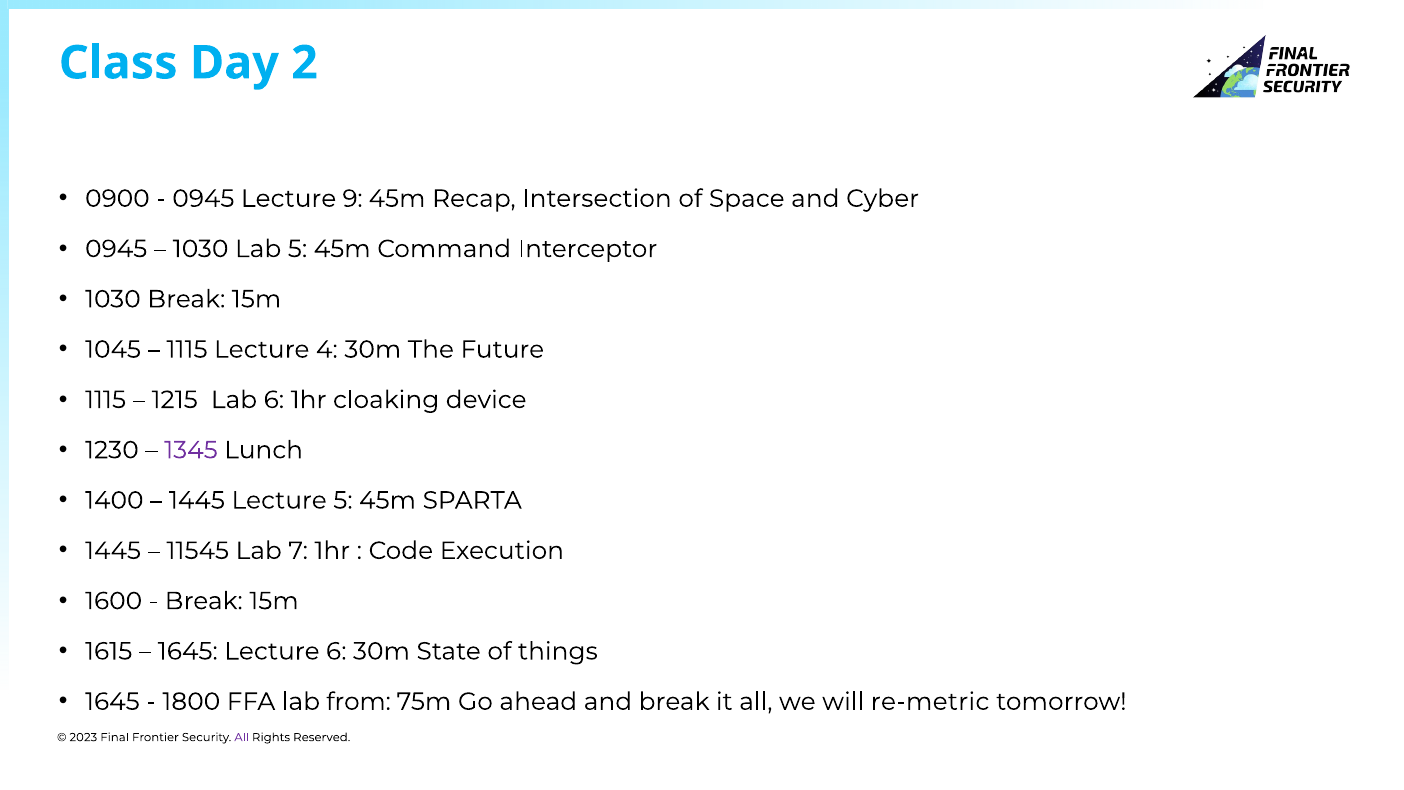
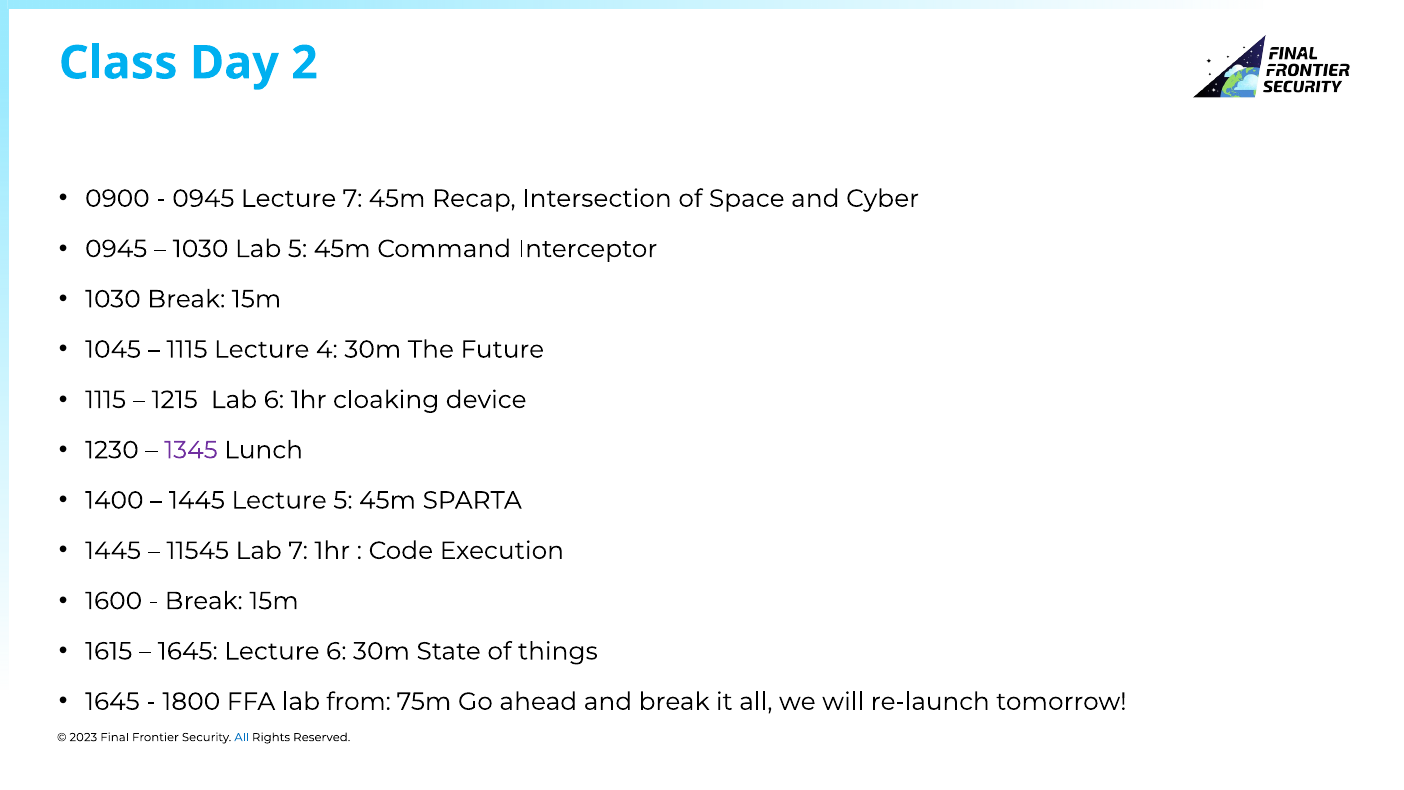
Lecture 9: 9 -> 7 (353, 199)
re-metric: re-metric -> re-launch (930, 701)
All colour: purple -> blue (242, 737)
